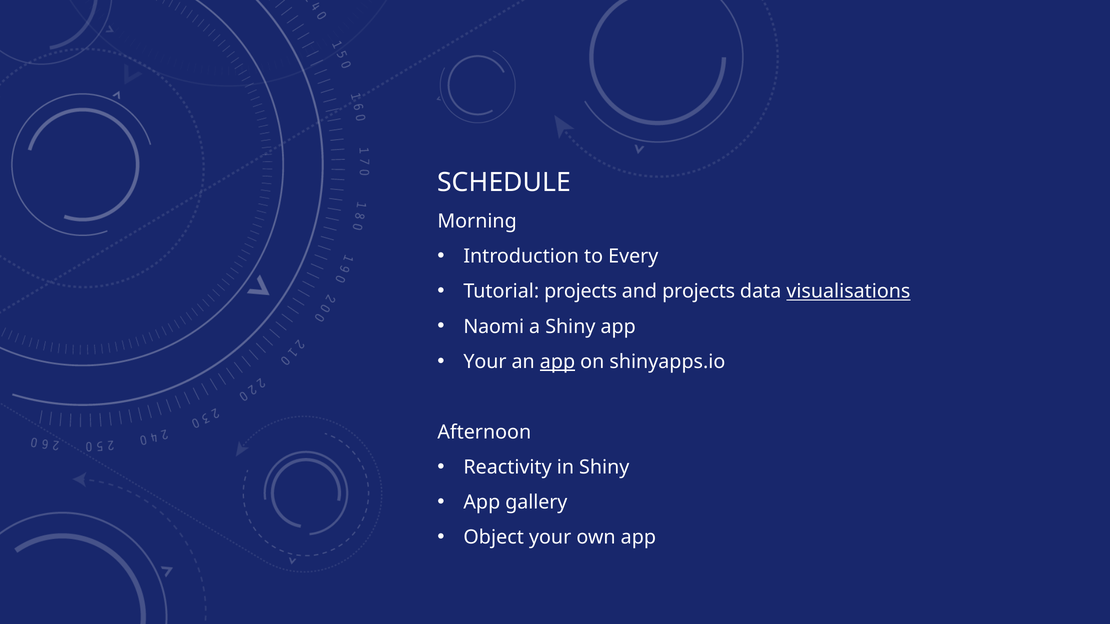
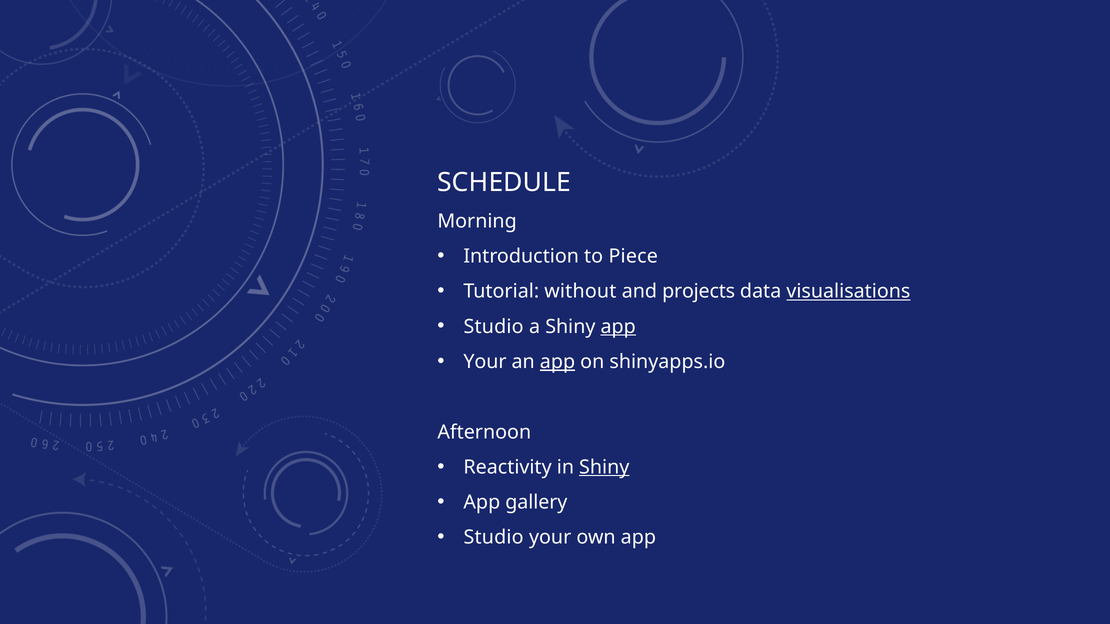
Every: Every -> Piece (633, 256)
Tutorial projects: projects -> without (580, 292)
Naomi: Naomi -> Studio (494, 327)
app underline: none -> present (618, 327)
Shiny underline: none -> present (604, 467)
Object: Object -> Studio (494, 538)
